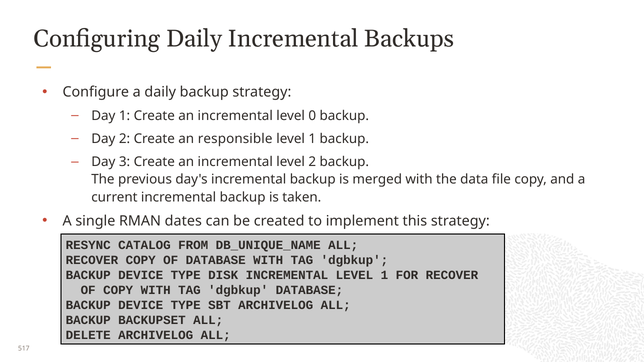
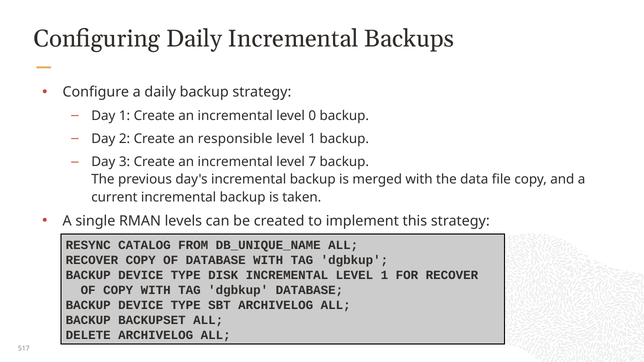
level 2: 2 -> 7 (312, 162)
dates: dates -> levels (183, 221)
